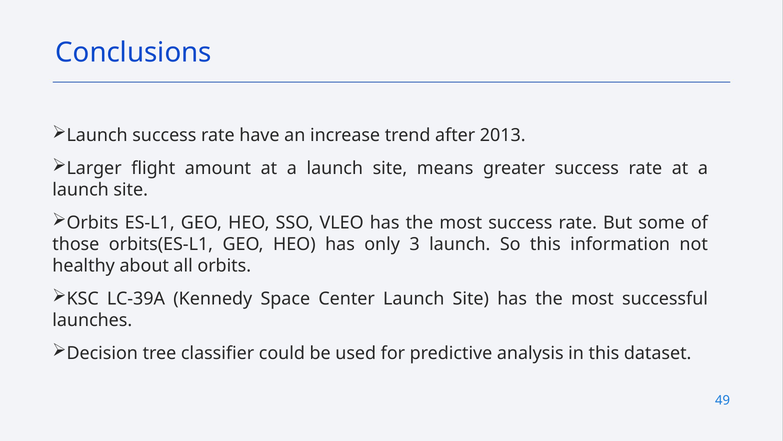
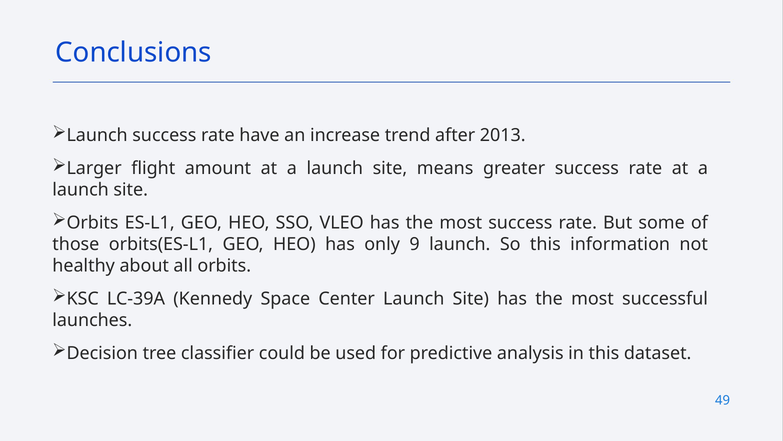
3: 3 -> 9 (415, 244)
